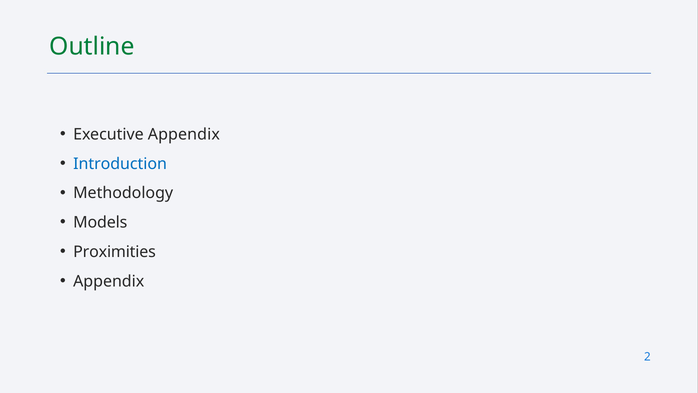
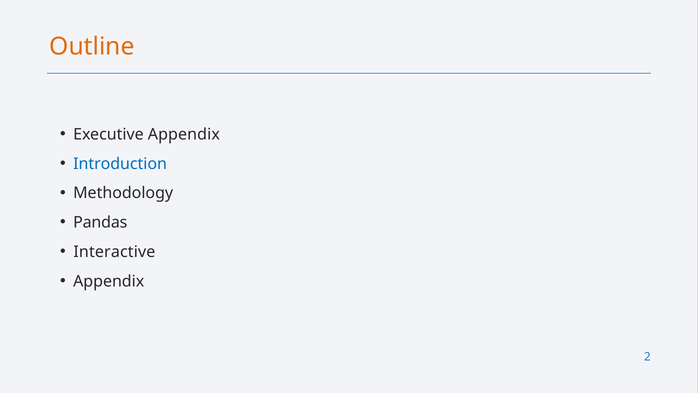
Outline colour: green -> orange (92, 47)
Models: Models -> Pandas (100, 222)
Proximities: Proximities -> Interactive (114, 252)
